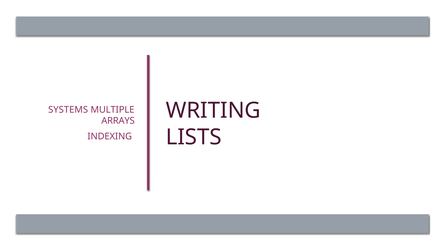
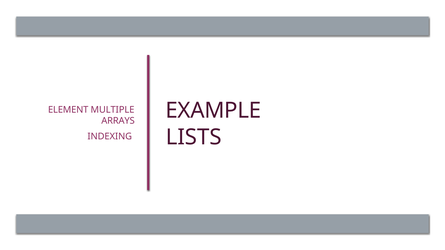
WRITING: WRITING -> EXAMPLE (213, 111)
SYSTEMS: SYSTEMS -> ELEMENT (68, 110)
